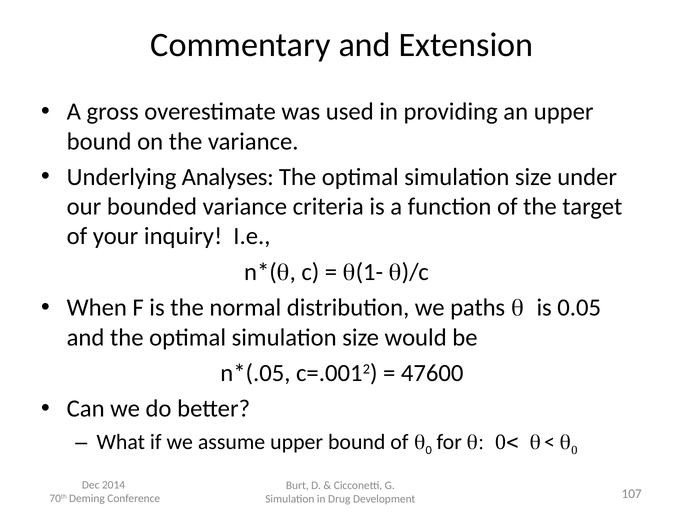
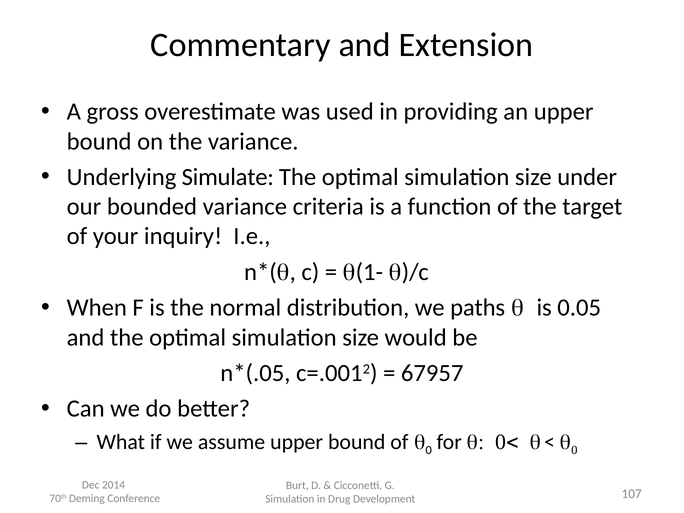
Analyses: Analyses -> Simulate (228, 177)
47600: 47600 -> 67957 (432, 373)
